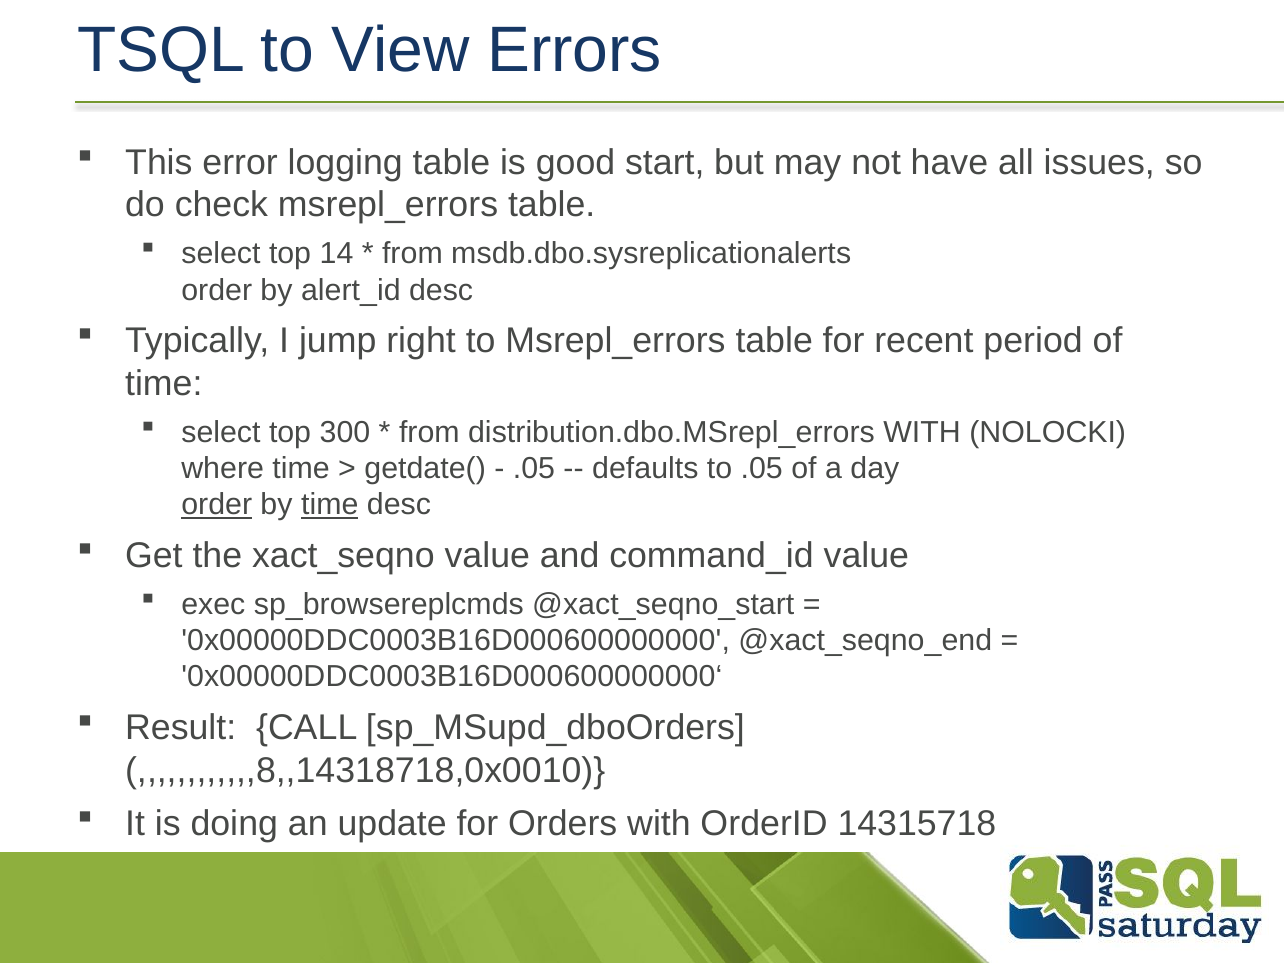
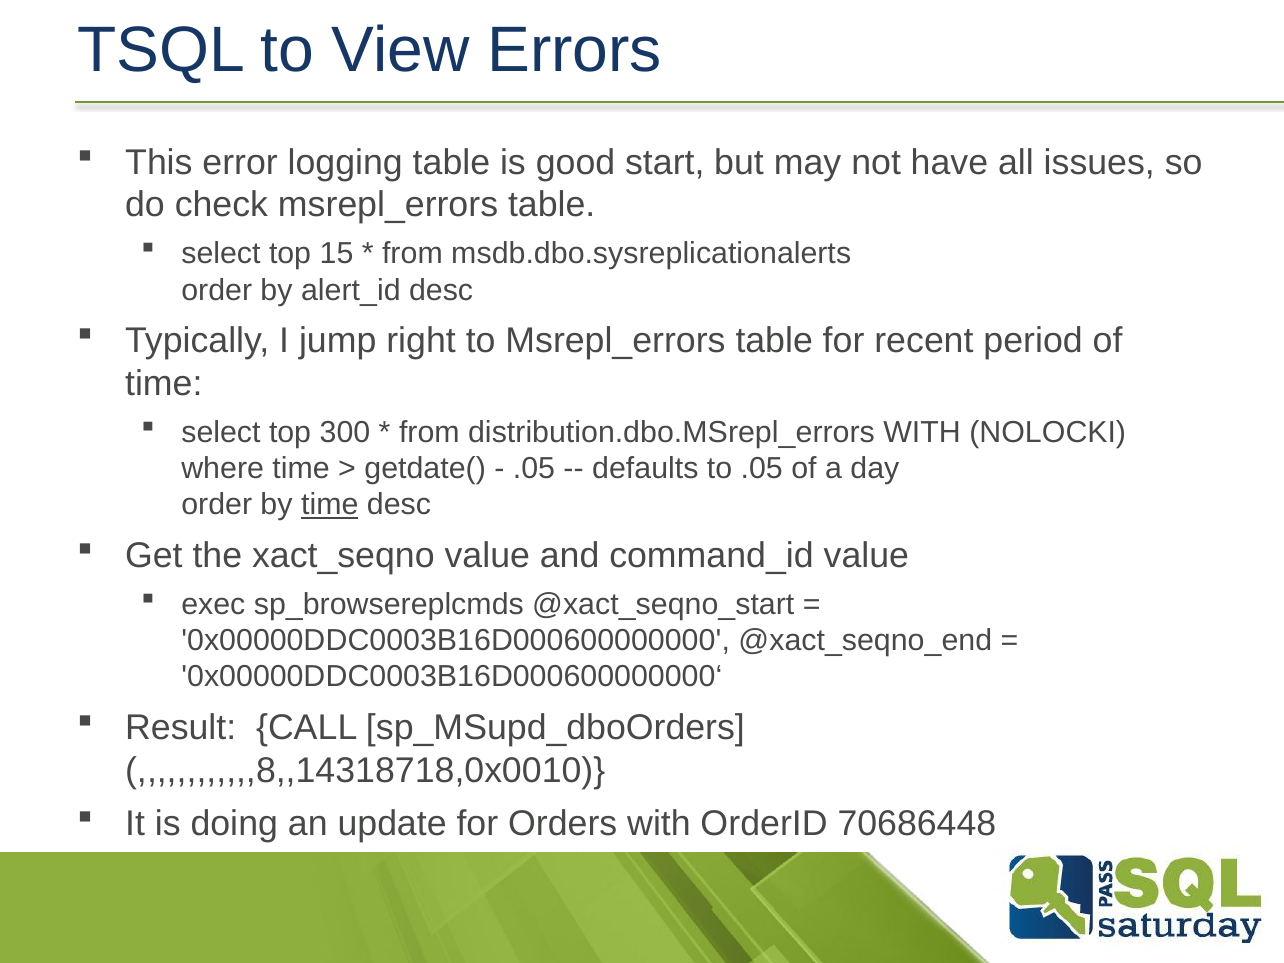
14: 14 -> 15 (337, 254)
order underline: present -> none (217, 505)
14315718: 14315718 -> 70686448 (917, 824)
